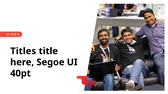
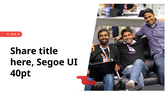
Titles: Titles -> Share (23, 51)
